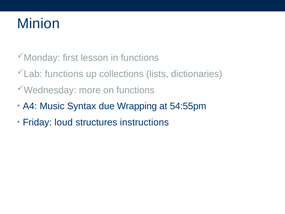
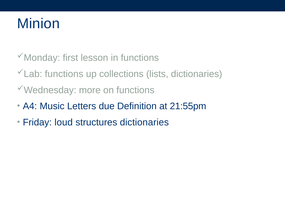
Syntax: Syntax -> Letters (82, 106)
Wrapping: Wrapping -> Definition (137, 106)
54:55pm: 54:55pm -> 21:55pm (188, 106)
structures instructions: instructions -> dictionaries (144, 122)
